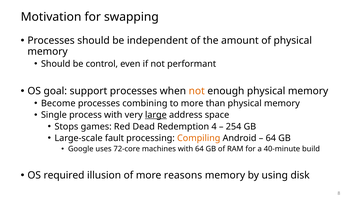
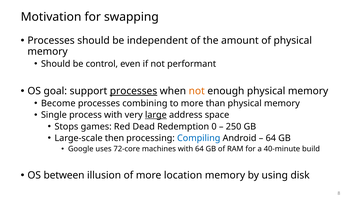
processes underline: none -> present (134, 91)
4: 4 -> 0 (214, 127)
254: 254 -> 250 (234, 127)
fault: fault -> then (114, 138)
Compiling colour: orange -> blue (199, 138)
required: required -> between (64, 175)
reasons: reasons -> location (183, 175)
